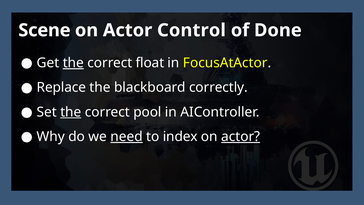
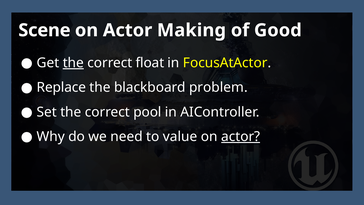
Control: Control -> Making (191, 30)
Done: Done -> Good (278, 30)
correctly: correctly -> problem (218, 87)
the underline: present -> none (71, 112)
need underline: present -> none (127, 136)
index: index -> value (180, 136)
